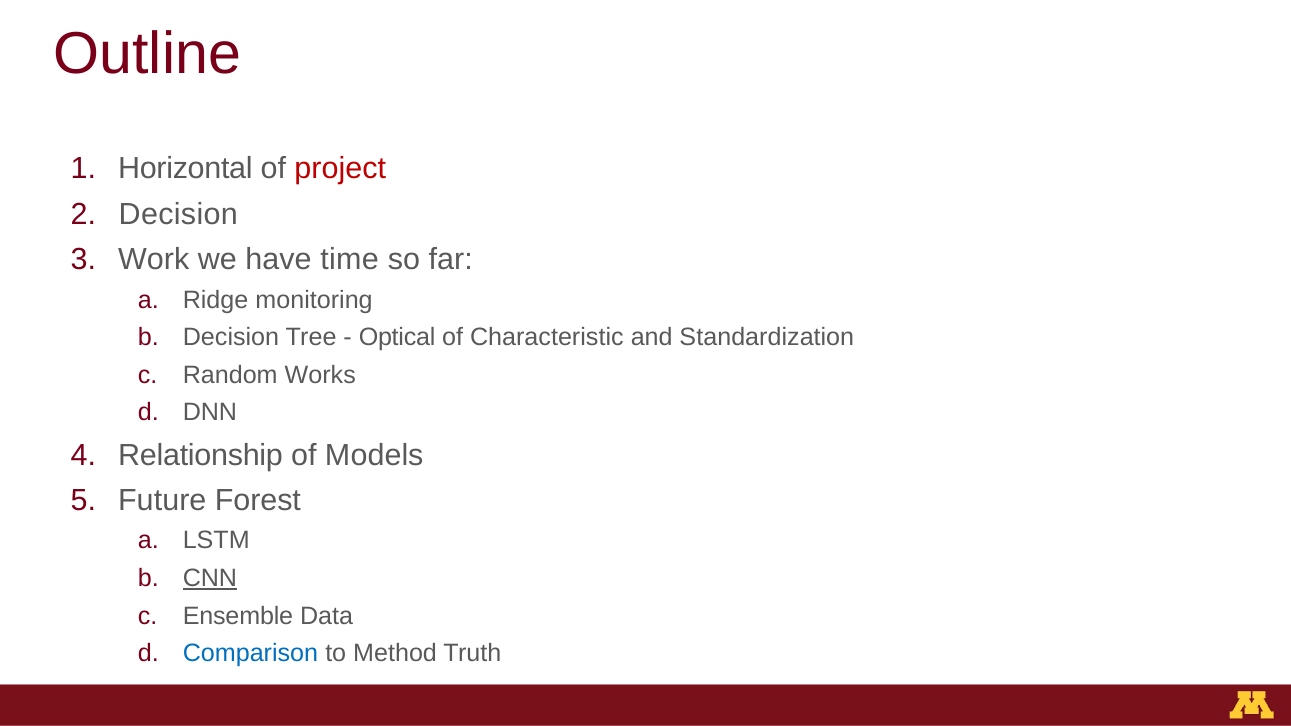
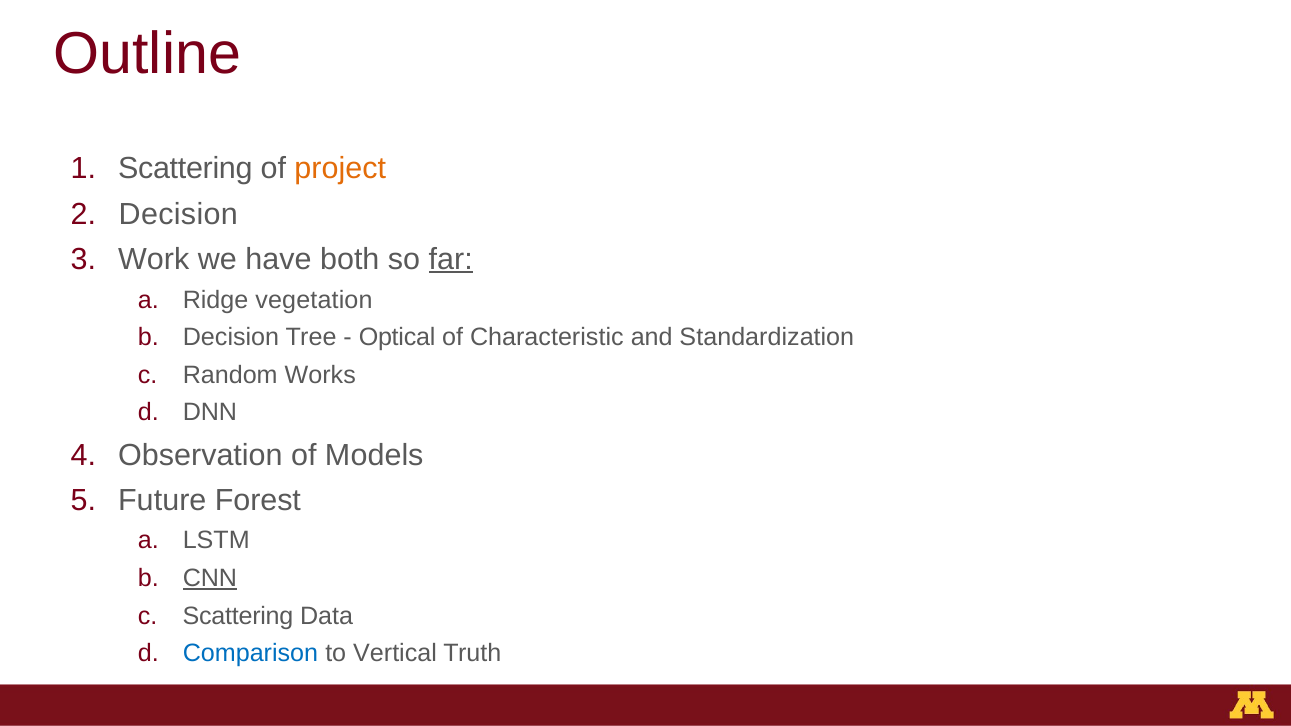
Horizontal: Horizontal -> Scattering (185, 169)
project colour: red -> orange (340, 169)
time: time -> both (350, 259)
far underline: none -> present (451, 259)
monitoring: monitoring -> vegetation (314, 300)
Relationship: Relationship -> Observation (200, 455)
Ensemble: Ensemble -> Scattering (238, 616)
Method: Method -> Vertical (395, 654)
